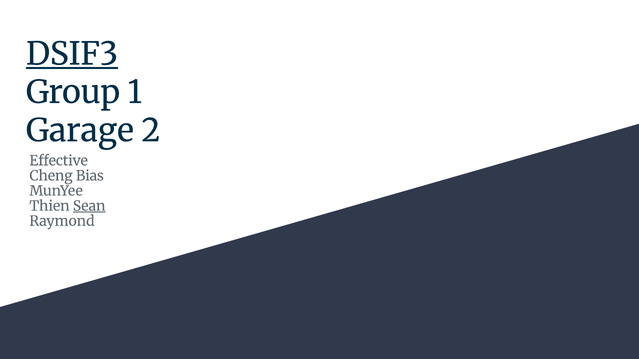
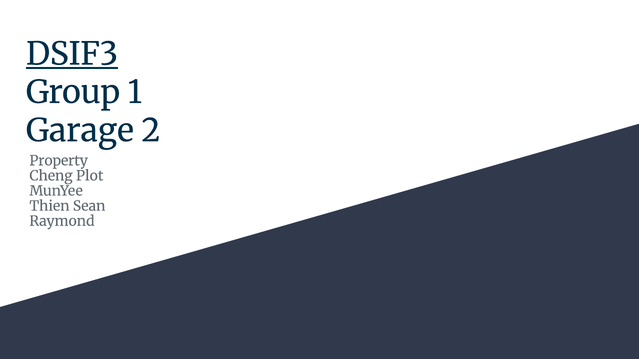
Effective: Effective -> Property (59, 161)
Bias: Bias -> Plot (90, 176)
Sean underline: present -> none (89, 206)
